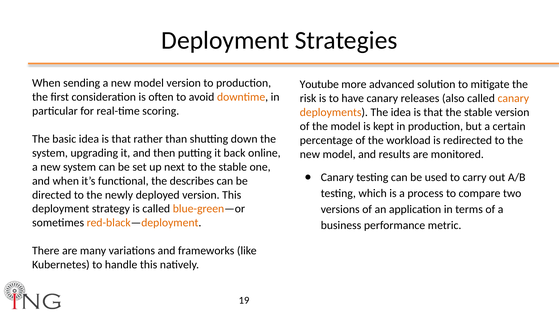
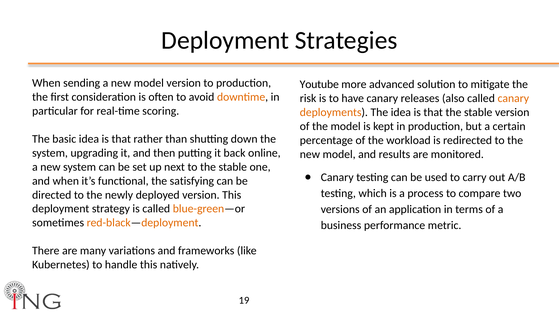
describes: describes -> satisfying (192, 181)
